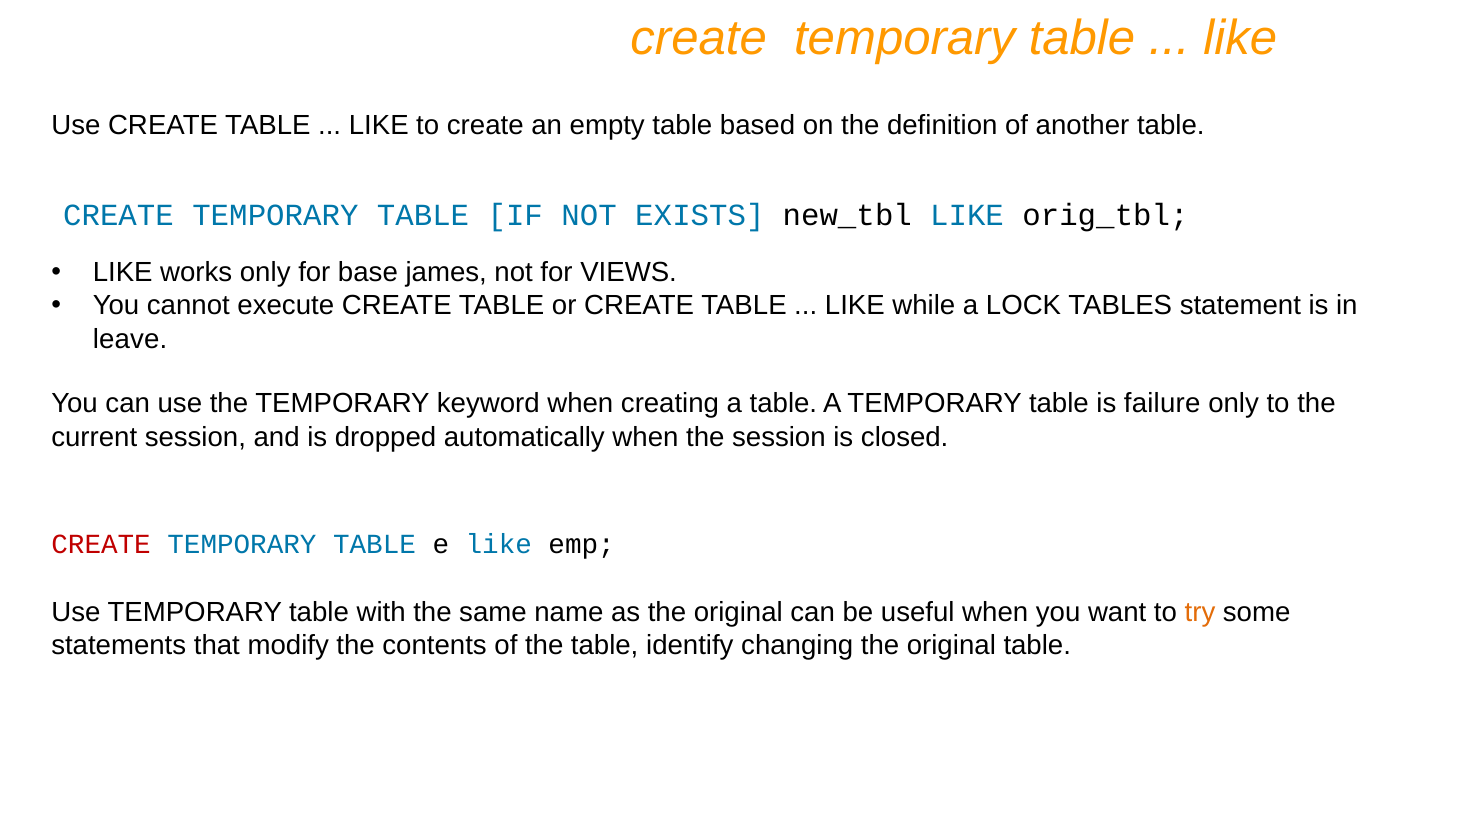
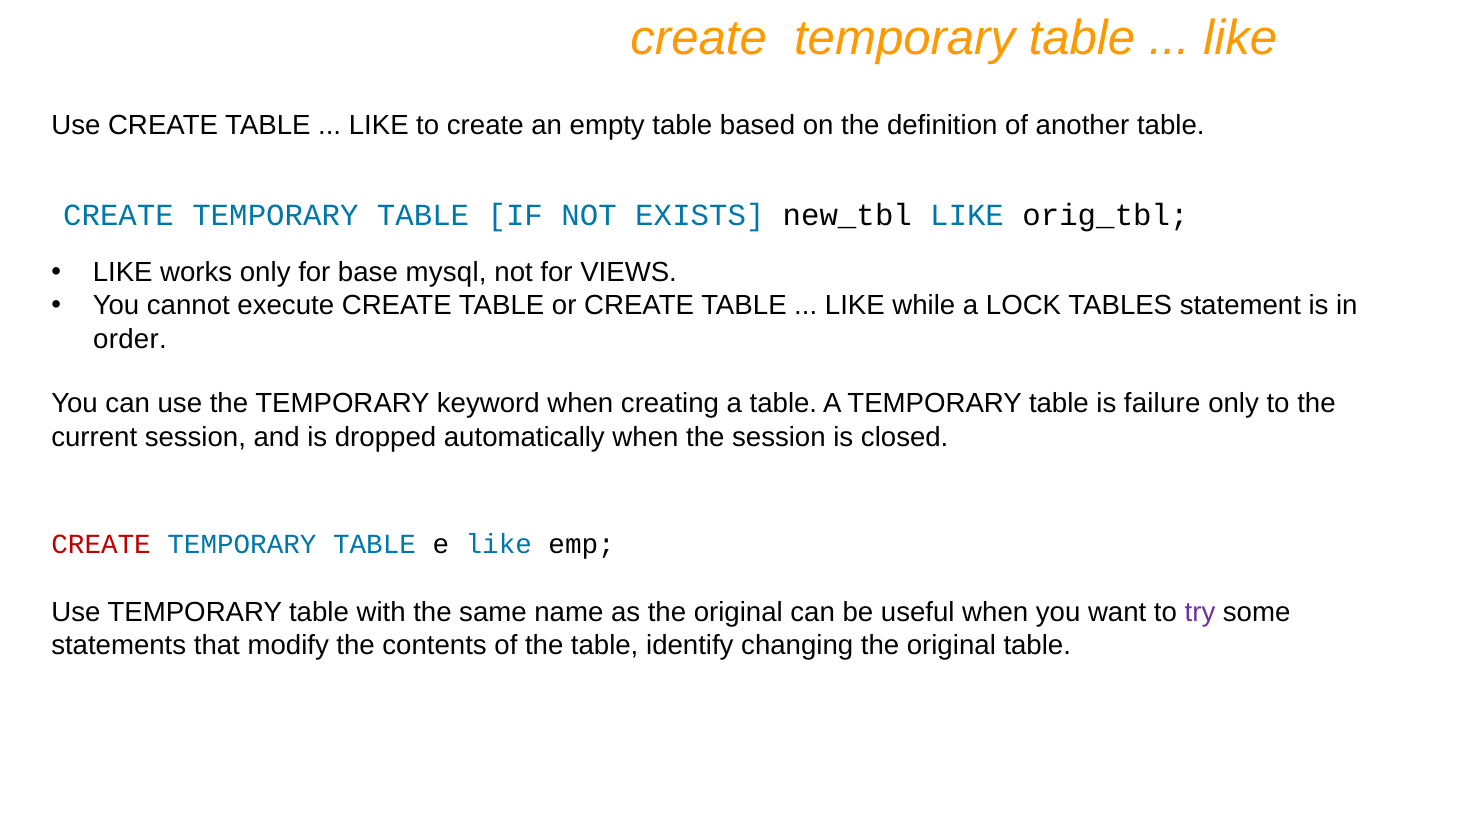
james: james -> mysql (446, 272)
leave: leave -> order (130, 339)
try colour: orange -> purple (1200, 612)
